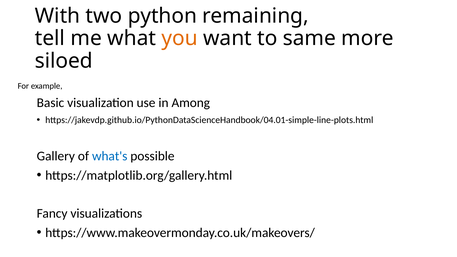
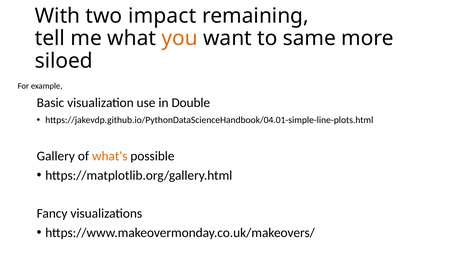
python: python -> impact (162, 16)
Among: Among -> Double (191, 103)
what's colour: blue -> orange (110, 156)
